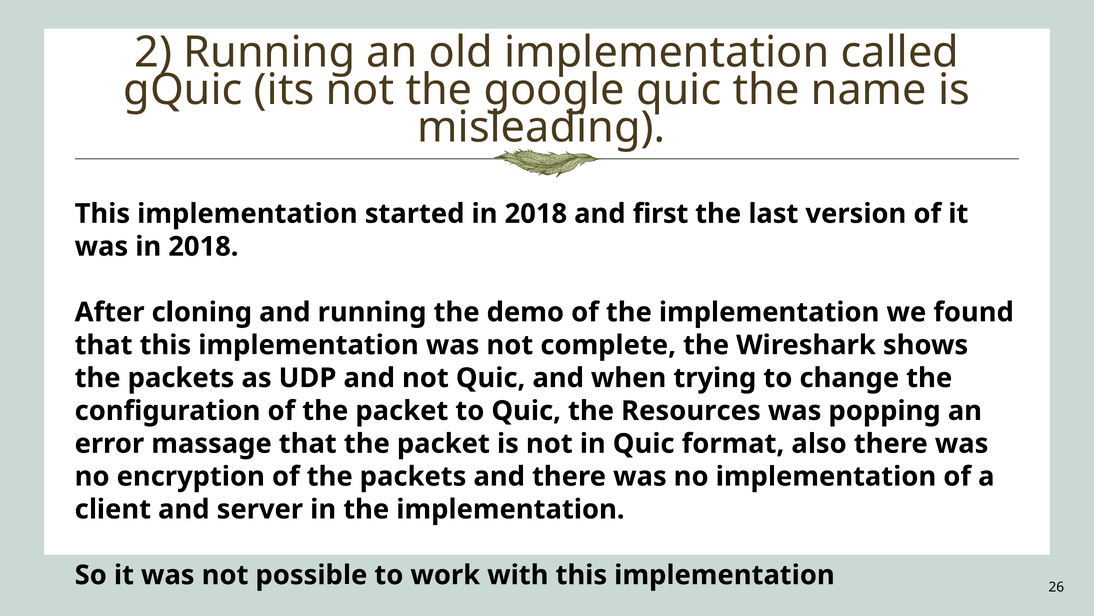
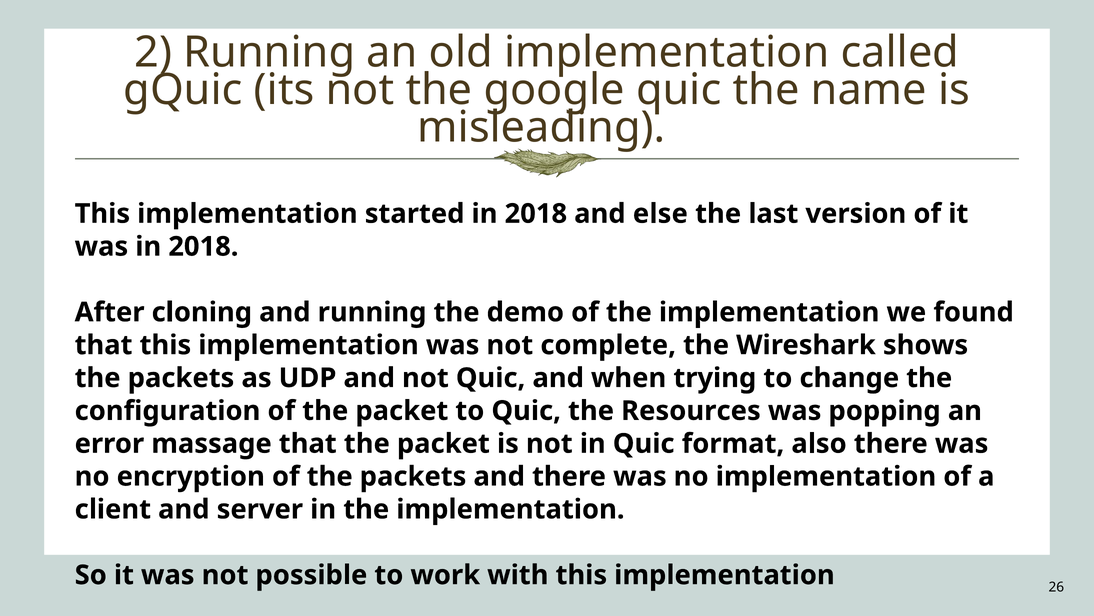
first: first -> else (660, 214)
